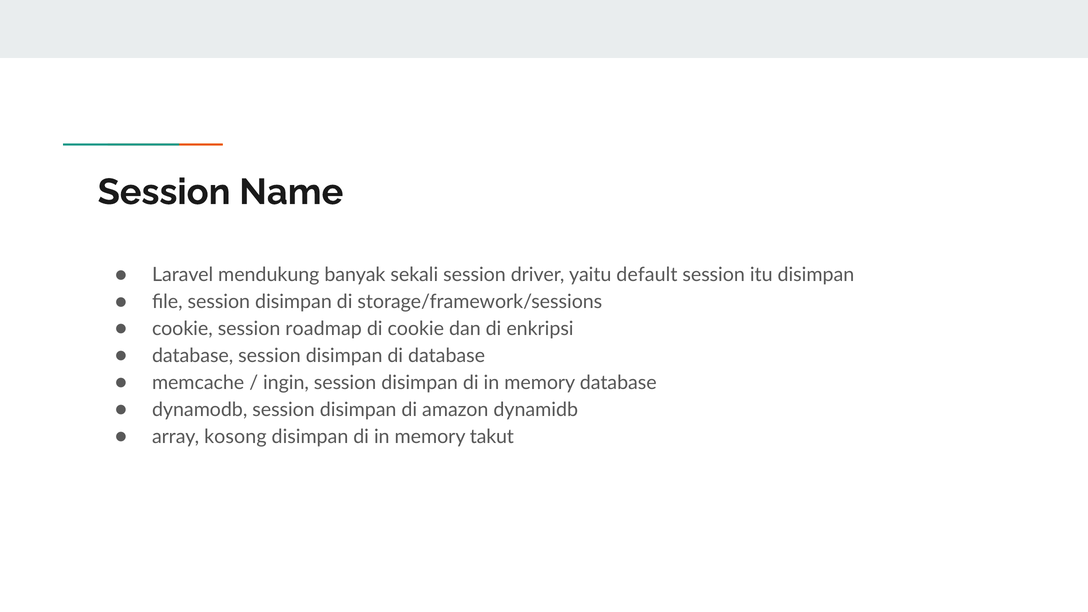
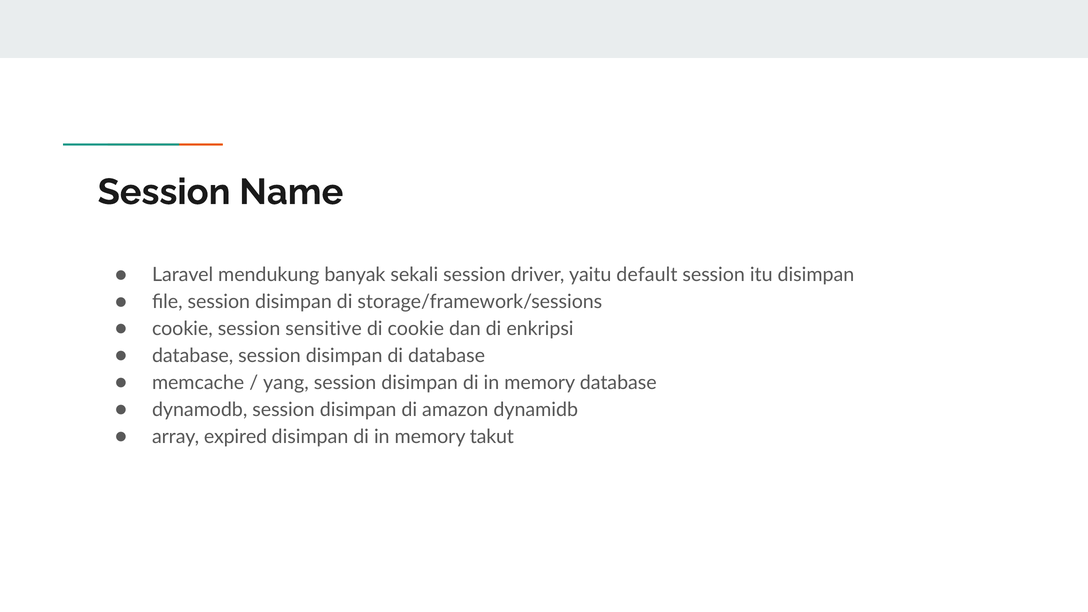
roadmap: roadmap -> sensitive (324, 329)
ingin: ingin -> yang (286, 383)
kosong: kosong -> expired (236, 437)
